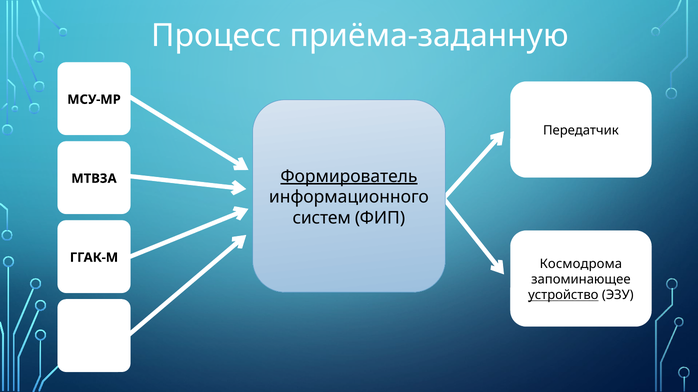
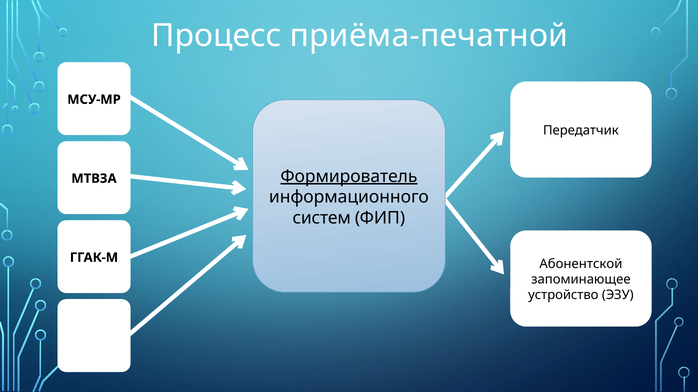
приёма-заданную: приёма-заданную -> приёма-печатной (429, 36)
Космодрома: Космодрома -> Абонентской (581, 264)
устройство underline: present -> none (563, 296)
